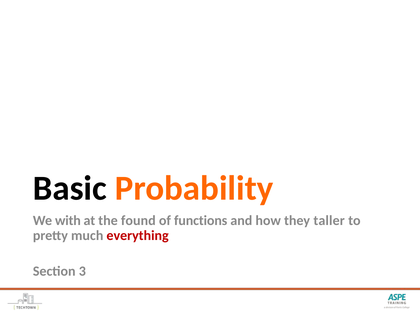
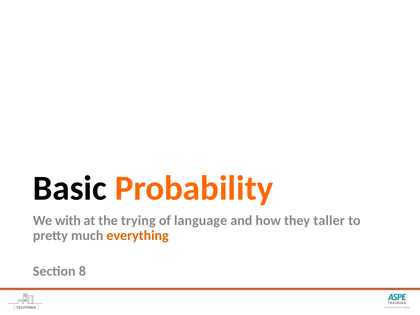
found: found -> trying (138, 220)
functions: functions -> language (201, 220)
everything colour: red -> orange (138, 236)
3: 3 -> 8 (82, 271)
